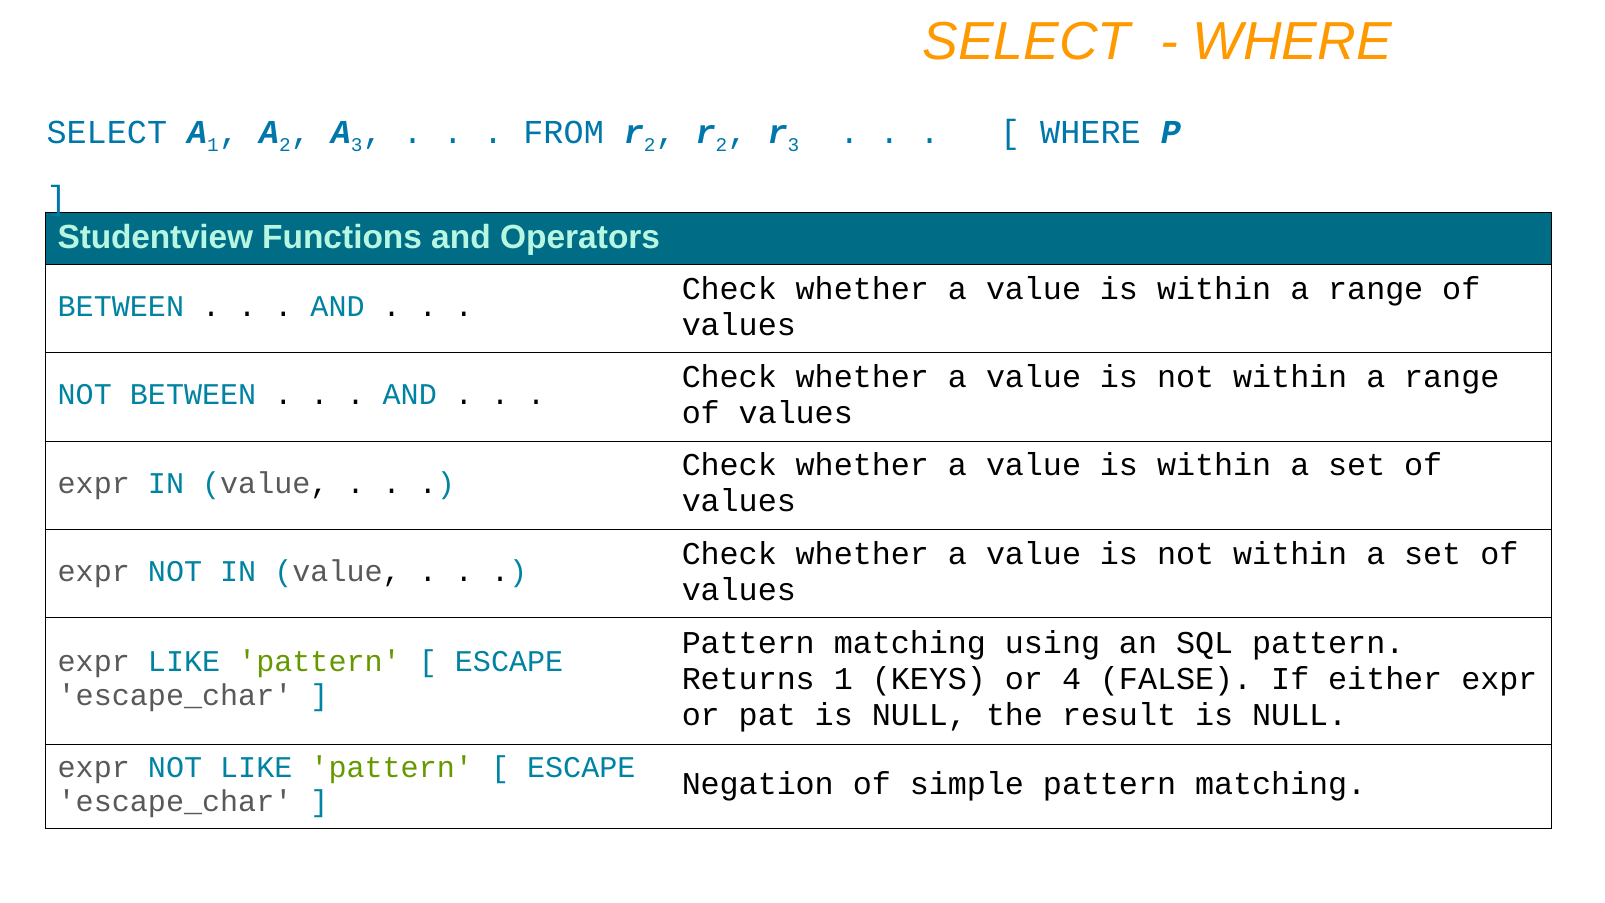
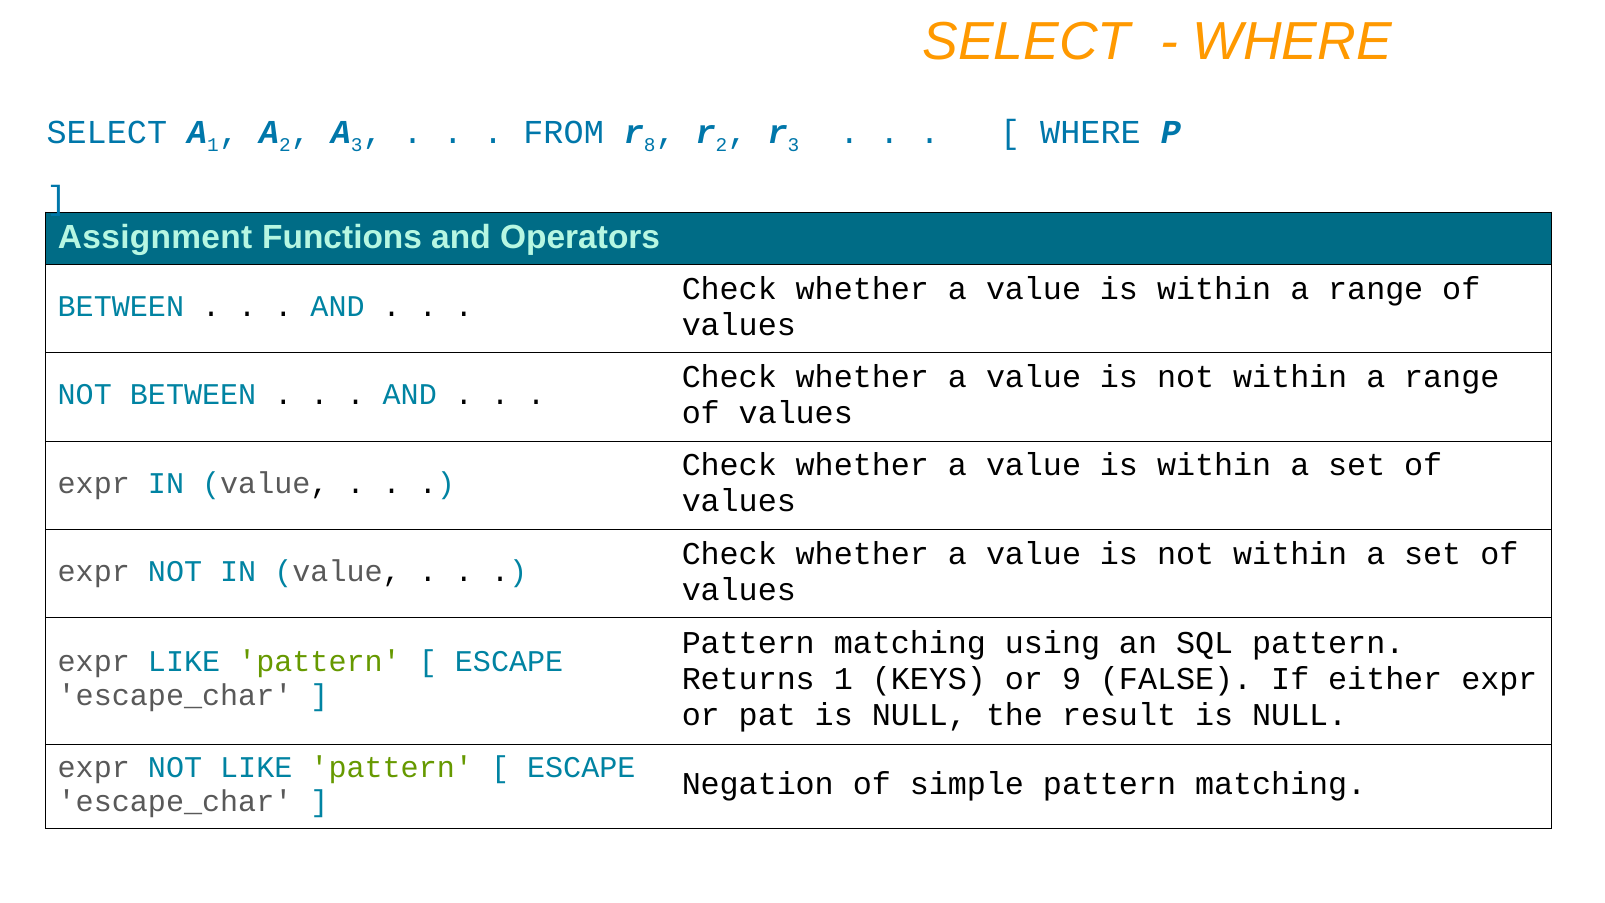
2: 2 -> 8 (650, 146)
Studentview: Studentview -> Assignment (155, 237)
4: 4 -> 9 (1072, 679)
